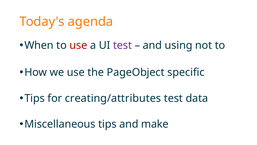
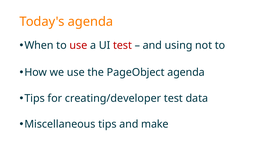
test colour: purple -> red (122, 45)
PageObject specific: specific -> agenda (186, 72)
creating/attributes: creating/attributes -> creating/developer (113, 98)
